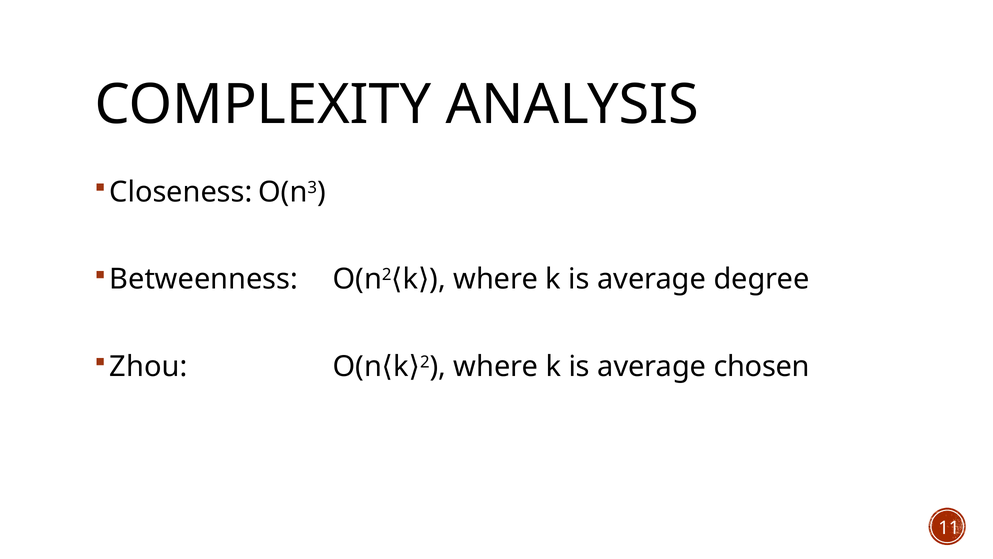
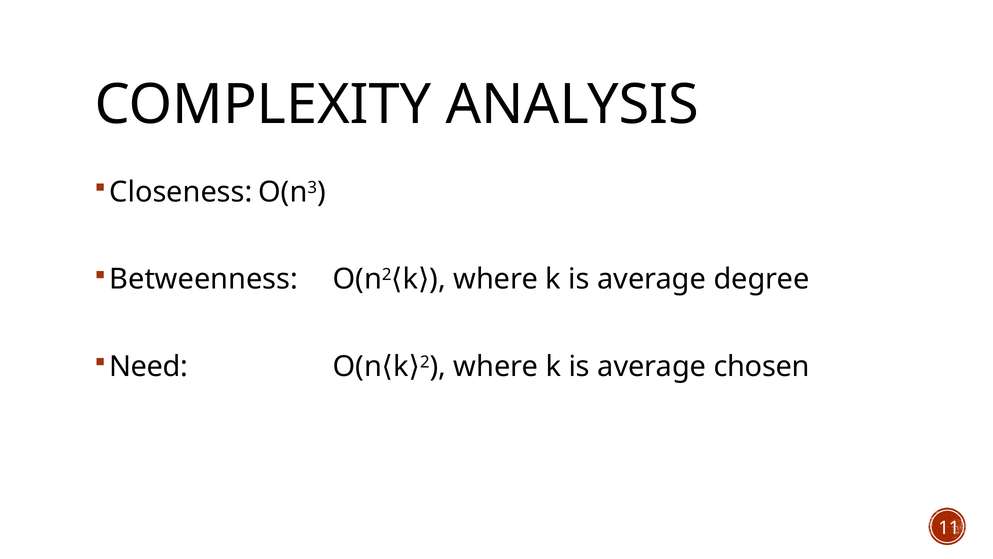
Zhou: Zhou -> Need (149, 366)
